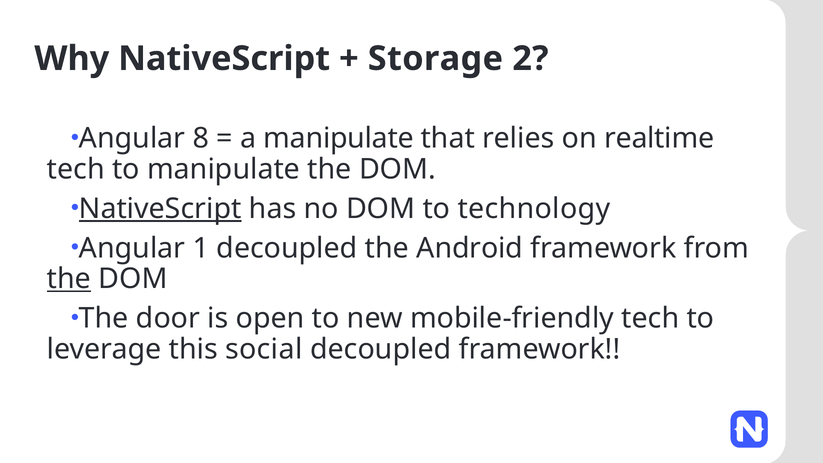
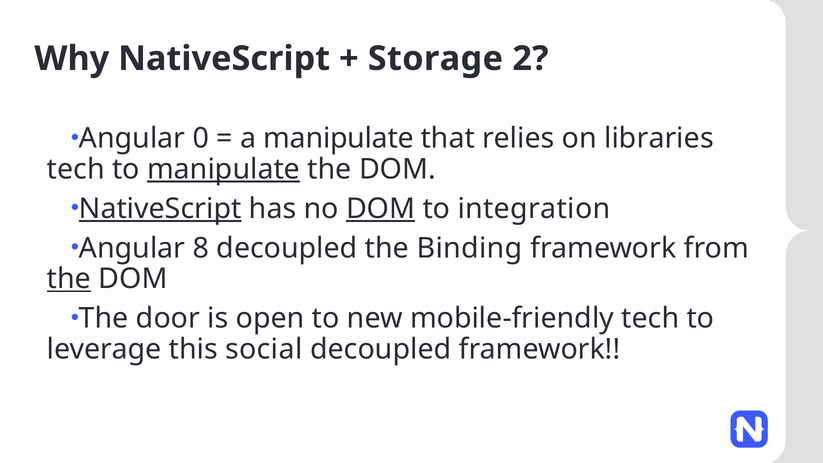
8: 8 -> 0 (201, 138)
realtime: realtime -> libraries (659, 138)
manipulate underline: none -> present (224, 169)
DOM underline: none -> present (381, 209)
technology: technology -> integration (534, 209)
1: 1 -> 8 (201, 248)
Android: Android -> Binding (469, 248)
